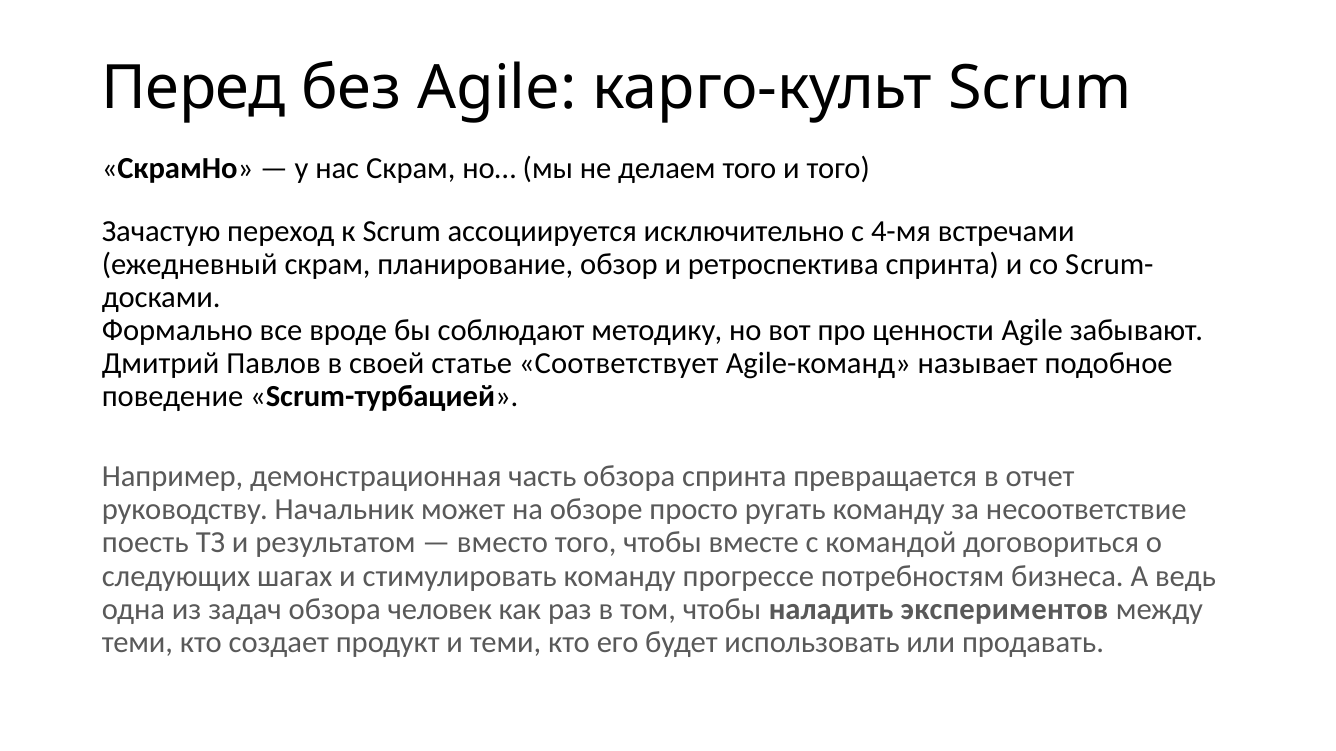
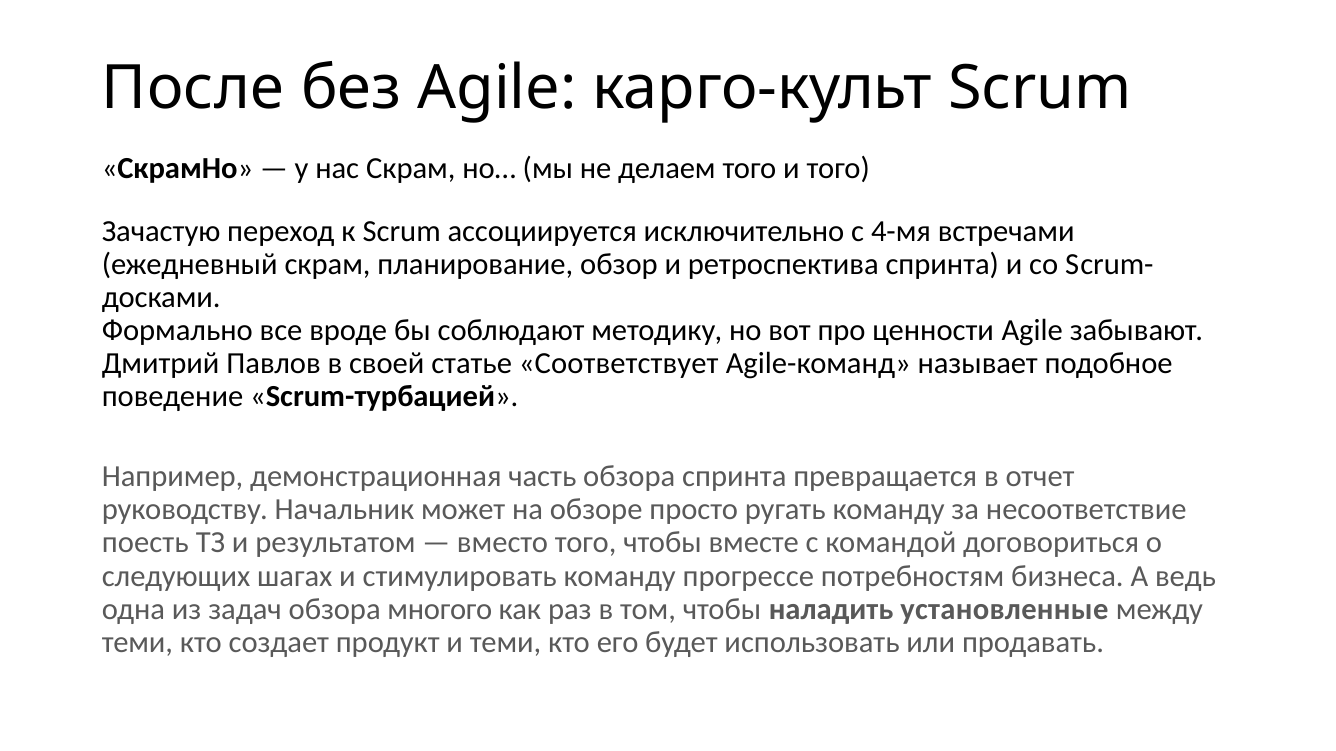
Перед: Перед -> После (193, 88)
человек: человек -> многого (440, 609)
экспериментов: экспериментов -> установленные (1004, 609)
